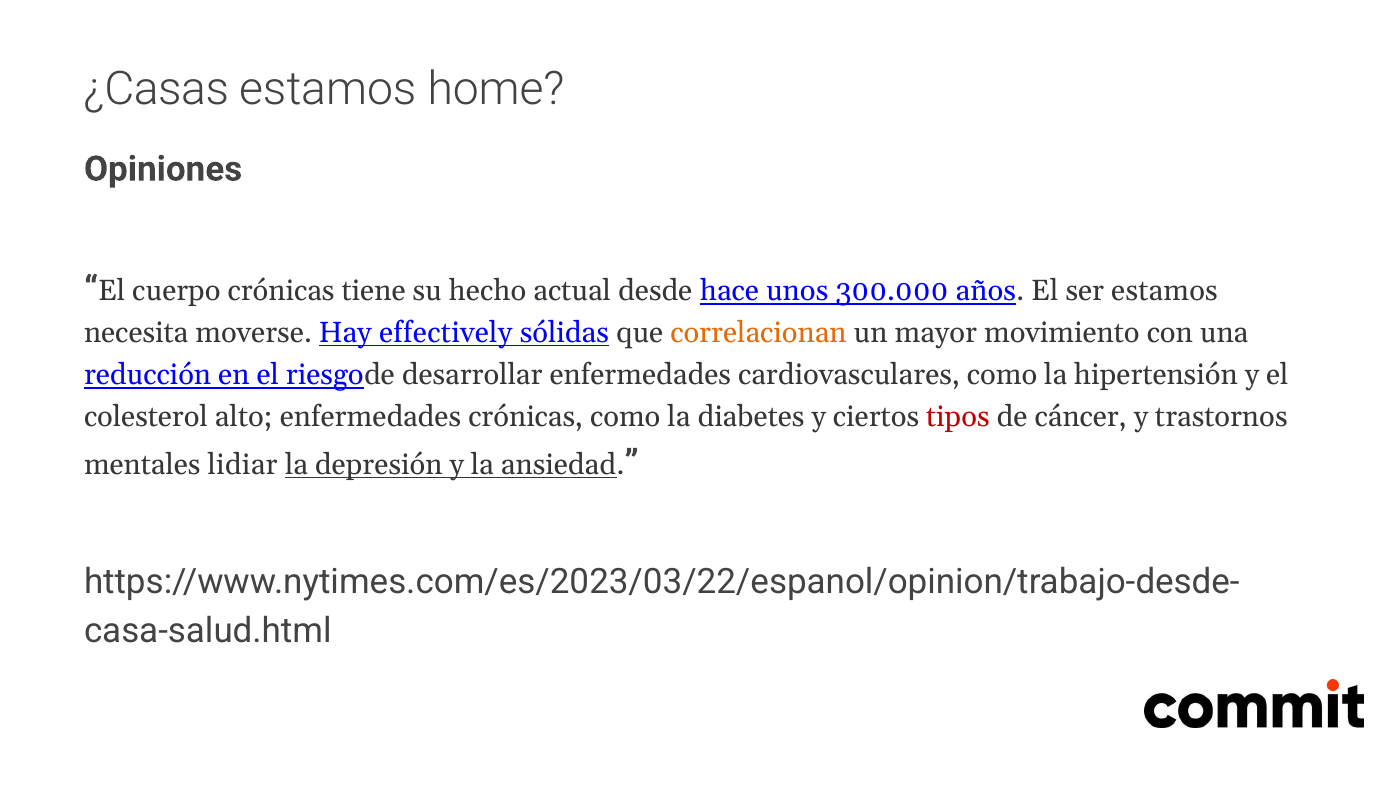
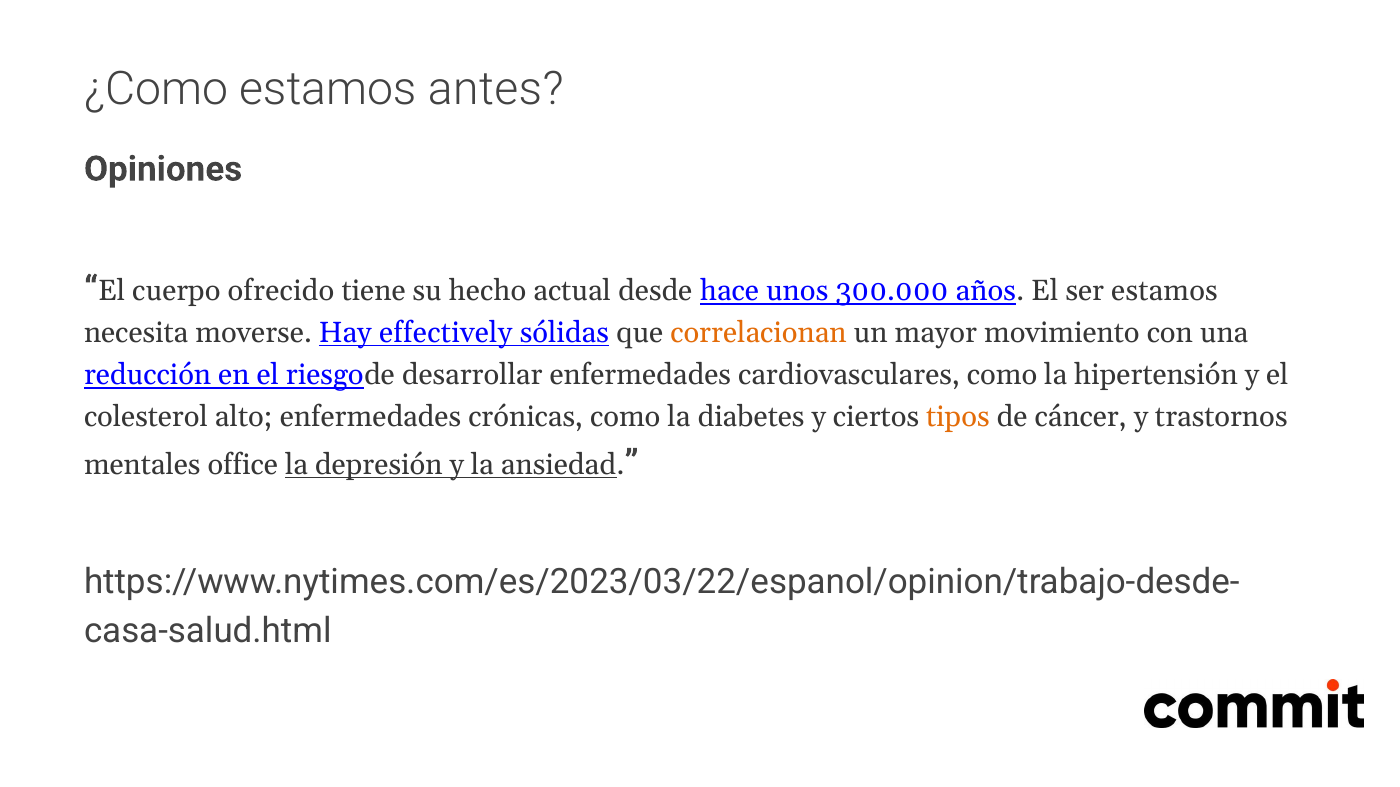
¿Casas: ¿Casas -> ¿Como (156, 89)
home: home -> antes (496, 89)
cuerpo crónicas: crónicas -> ofrecido (281, 291)
tipos colour: red -> orange (958, 418)
lidiar: lidiar -> office (243, 465)
